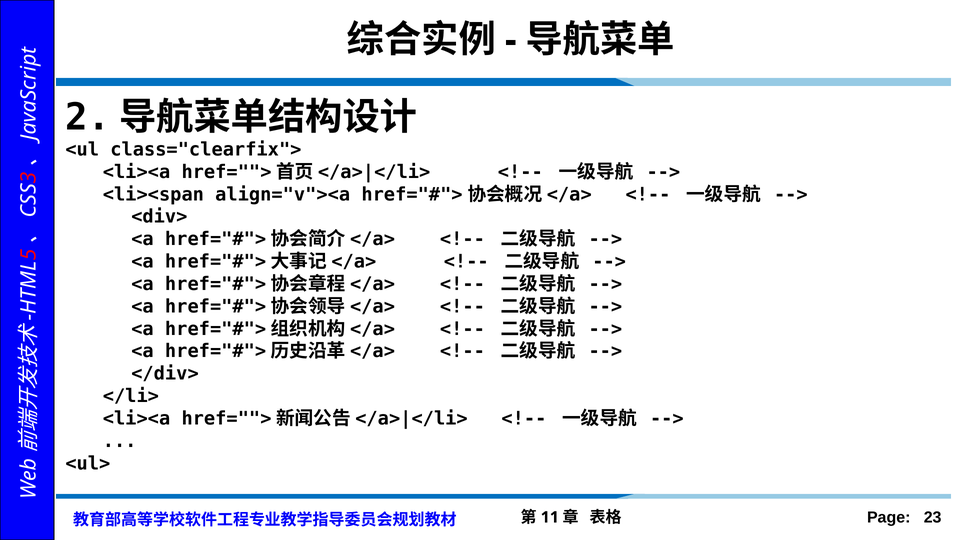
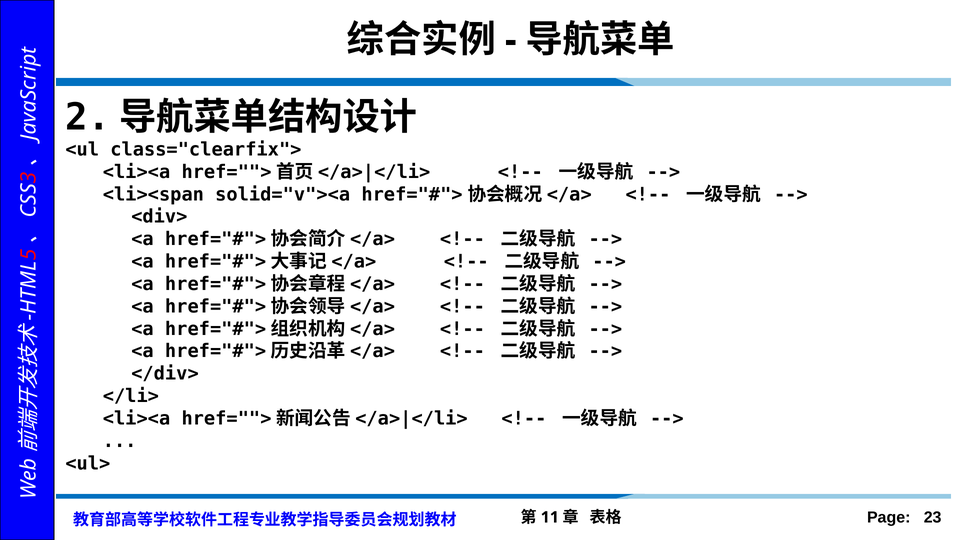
align="v"><a: align="v"><a -> solid="v"><a (283, 194)
